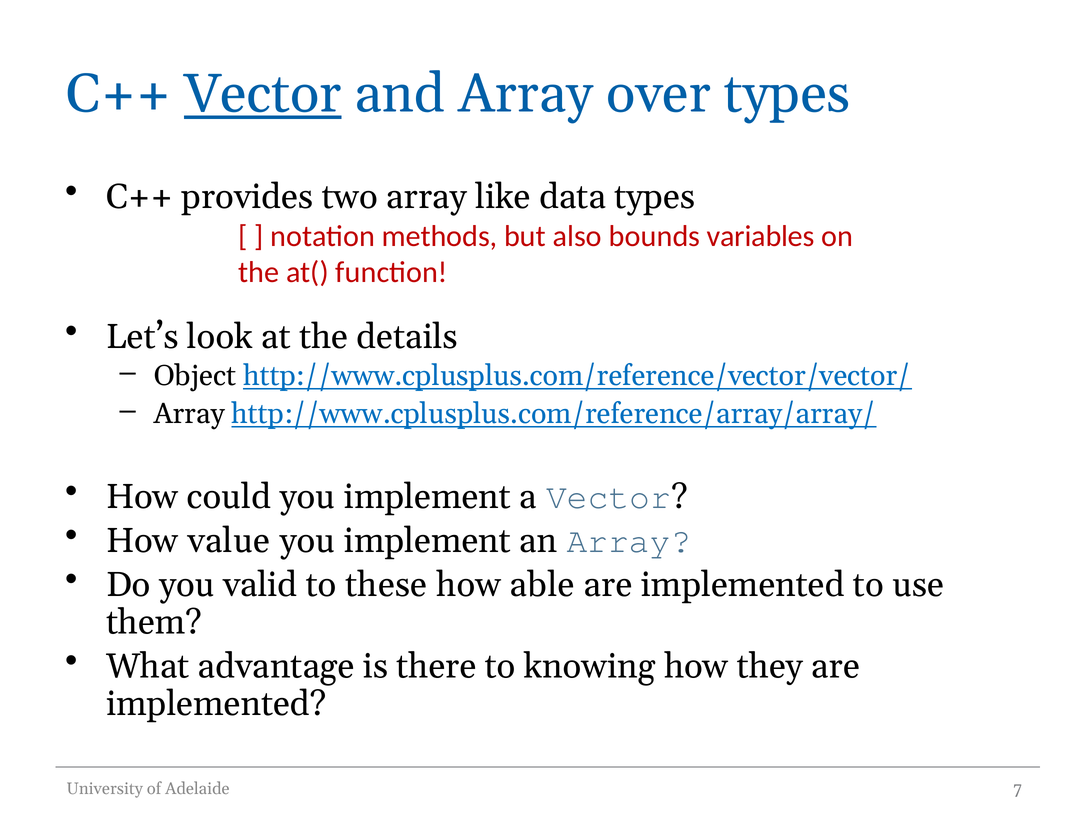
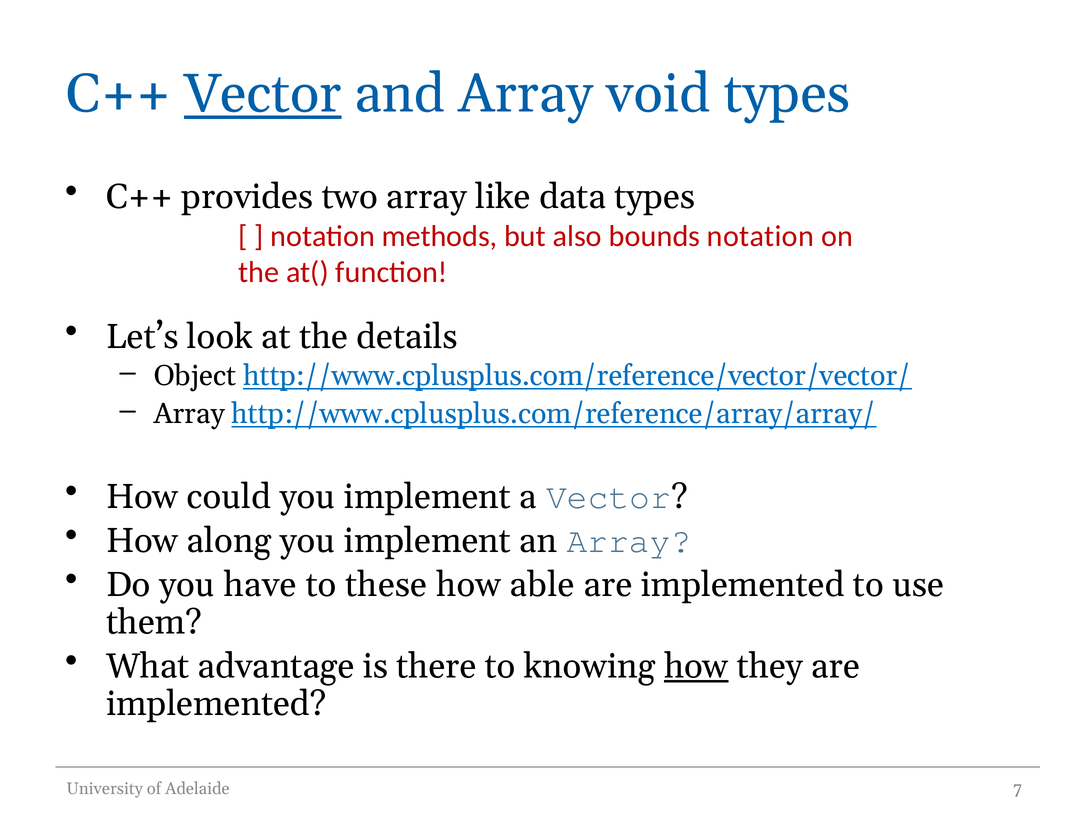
over: over -> void (658, 94)
bounds variables: variables -> notation (760, 236)
value: value -> along (229, 541)
valid: valid -> have (260, 585)
how underline: none -> present (696, 667)
